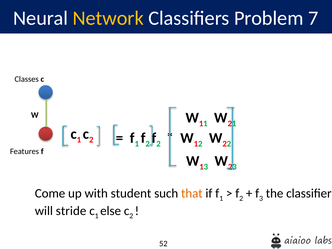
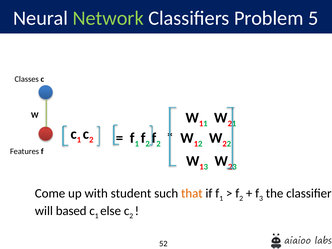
Network colour: yellow -> light green (108, 18)
7: 7 -> 5 (313, 18)
stride: stride -> based (71, 211)
